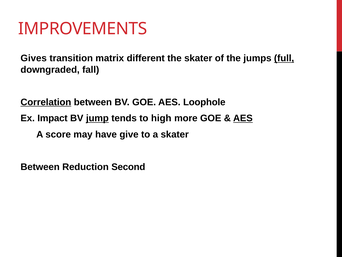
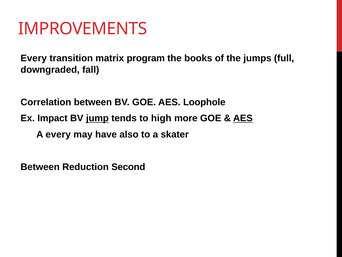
Gives: Gives -> Every (34, 58)
different: different -> program (146, 58)
the skater: skater -> books (198, 58)
full underline: present -> none (284, 58)
Correlation underline: present -> none (46, 102)
A score: score -> every (58, 134)
give: give -> also (129, 134)
